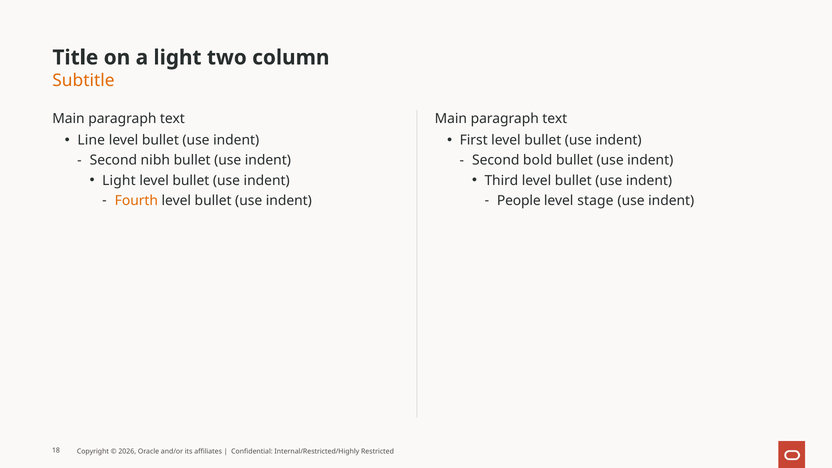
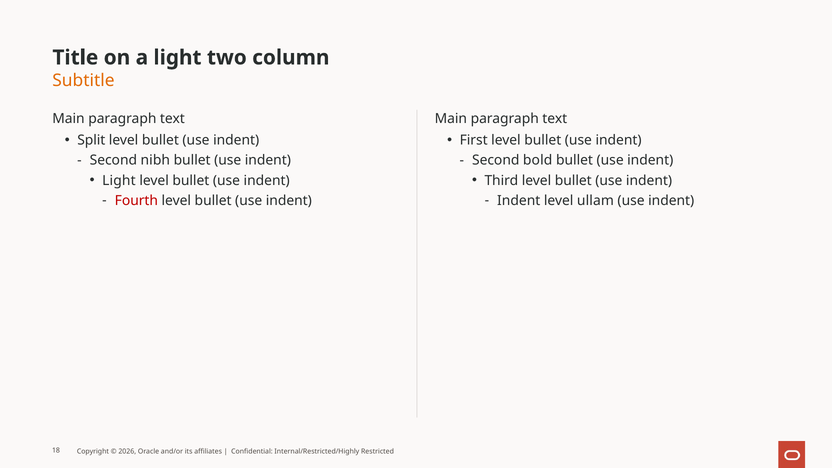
Line: Line -> Split (91, 140)
Fourth colour: orange -> red (136, 201)
People: People -> Indent (519, 201)
stage: stage -> ullam (595, 201)
